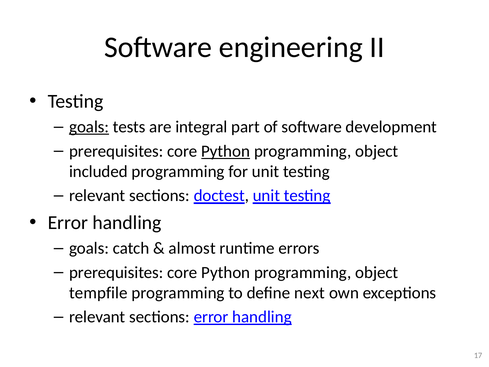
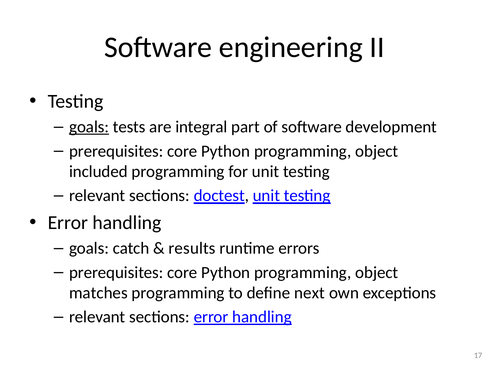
Python underline: present -> none (226, 151)
almost: almost -> results (192, 248)
tempfile: tempfile -> matches (98, 293)
